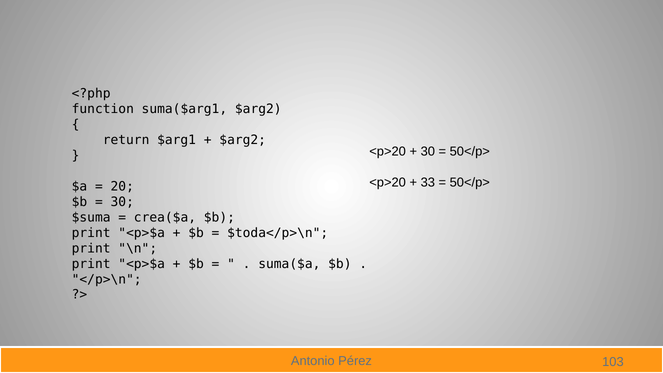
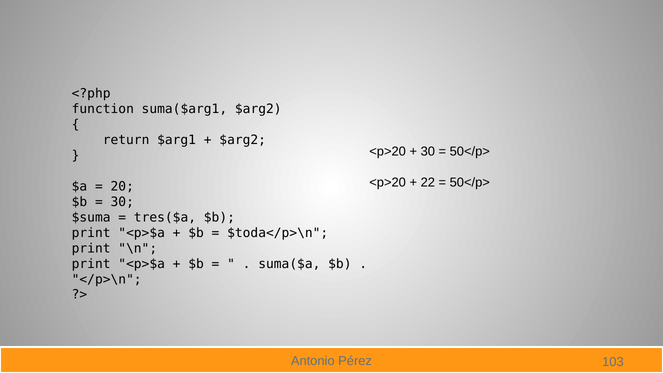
33: 33 -> 22 (428, 182)
crea($a: crea($a -> tres($a (165, 217)
